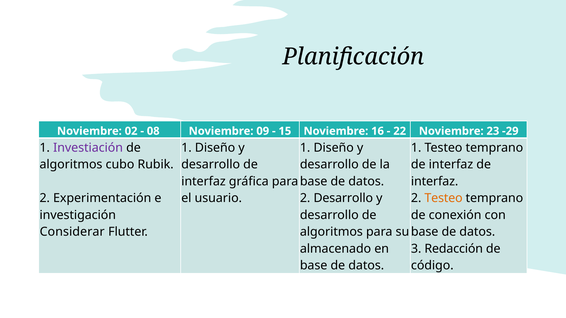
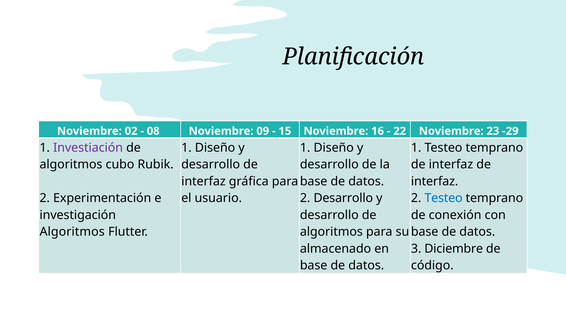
Testeo colour: orange -> blue (444, 198)
Considerar: Considerar -> Algoritmos (72, 232)
Redacción: Redacción -> Diciembre (454, 249)
